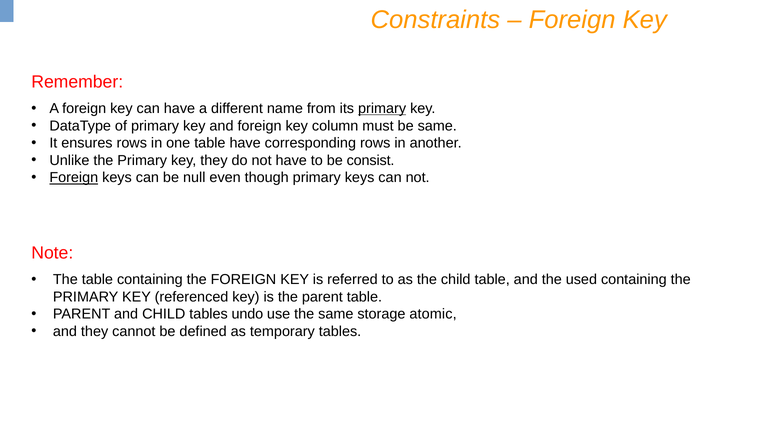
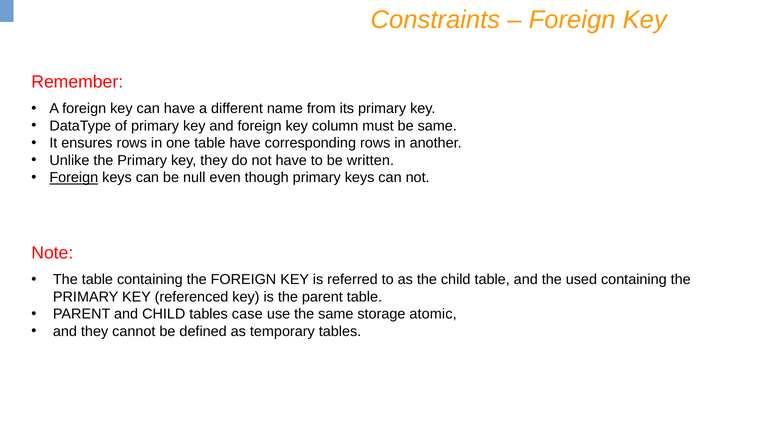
primary underline: present -> none (382, 109)
consist: consist -> written (370, 161)
undo: undo -> case (247, 315)
